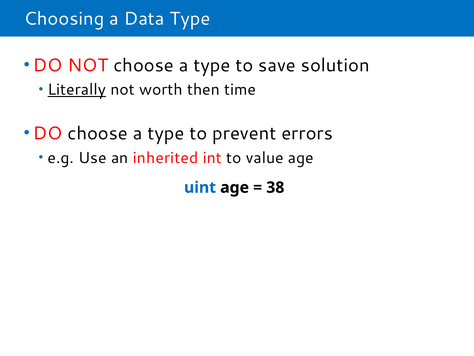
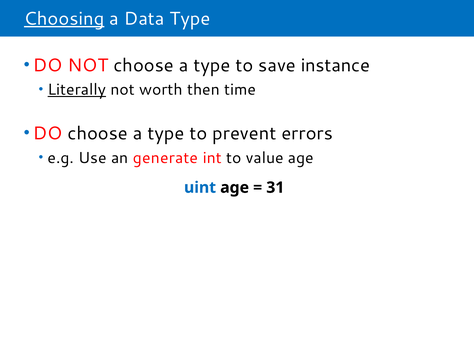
Choosing underline: none -> present (64, 19)
solution: solution -> instance (335, 65)
inherited: inherited -> generate (166, 158)
38: 38 -> 31 (275, 187)
